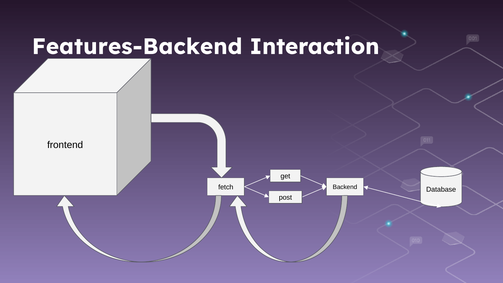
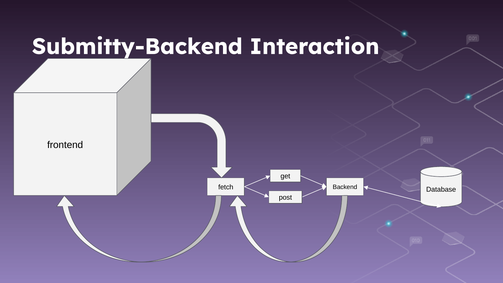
Features-Backend: Features-Backend -> Submitty-Backend (137, 47)
